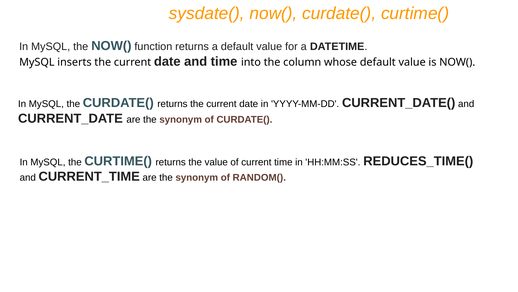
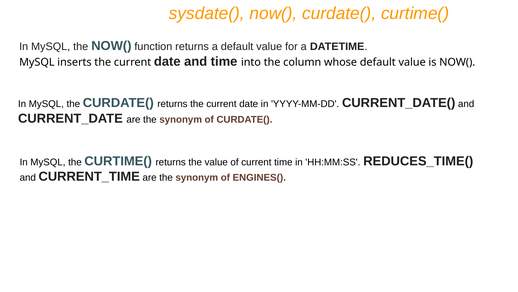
RANDOM(: RANDOM( -> ENGINES( (259, 177)
